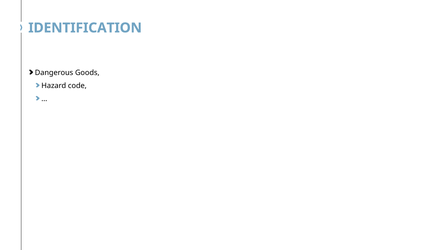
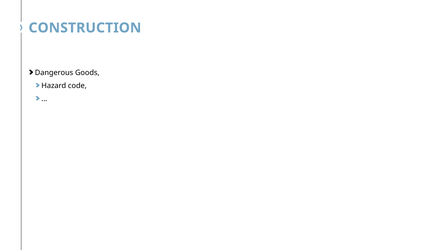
IDENTIFICATION: IDENTIFICATION -> CONSTRUCTION (85, 28)
